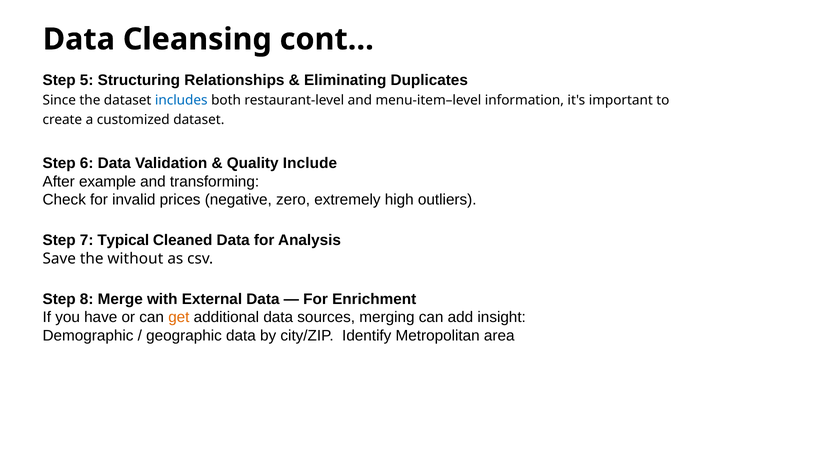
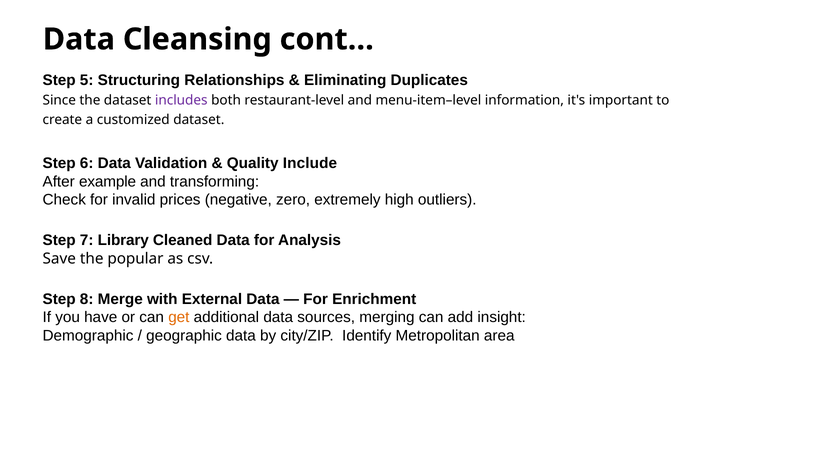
includes colour: blue -> purple (181, 100)
Typical: Typical -> Library (123, 240)
without: without -> popular (135, 259)
